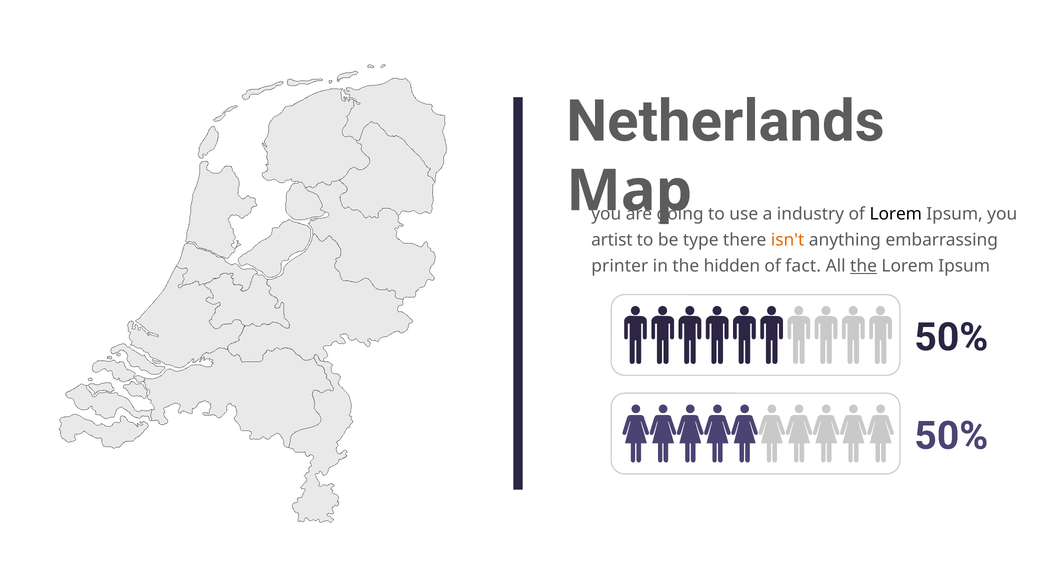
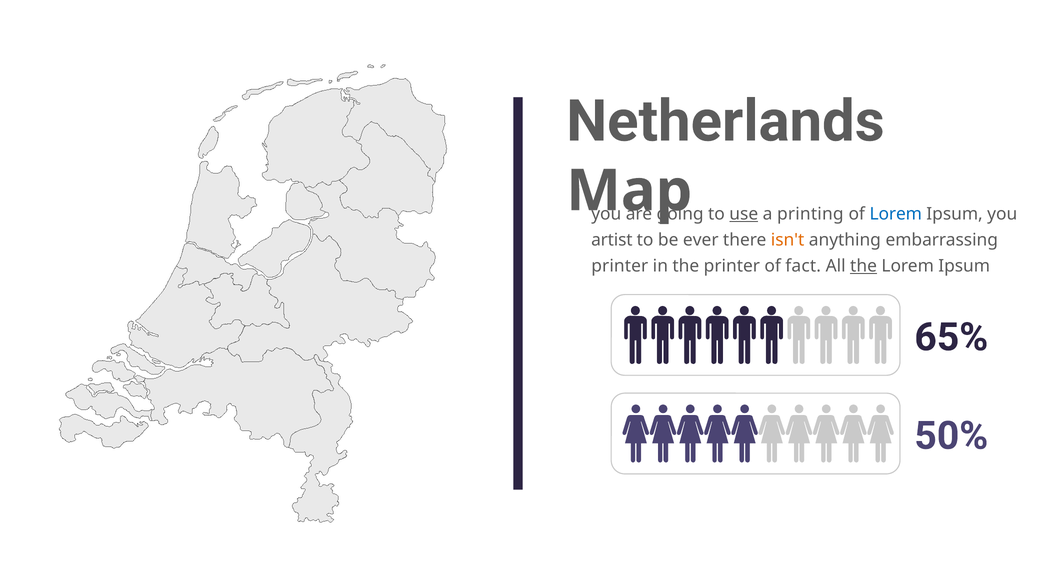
use underline: none -> present (744, 214)
industry: industry -> printing (810, 214)
Lorem colour: black -> blue (896, 214)
type: type -> ever (701, 240)
the hidden: hidden -> printer (732, 266)
50%: 50% -> 65% (951, 337)
